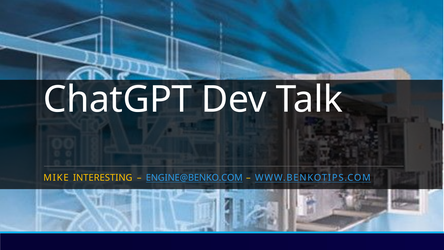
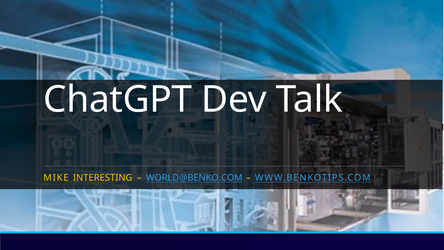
ENGINE@BENKO.COM: ENGINE@BENKO.COM -> WORLD@BENKO.COM (194, 178)
